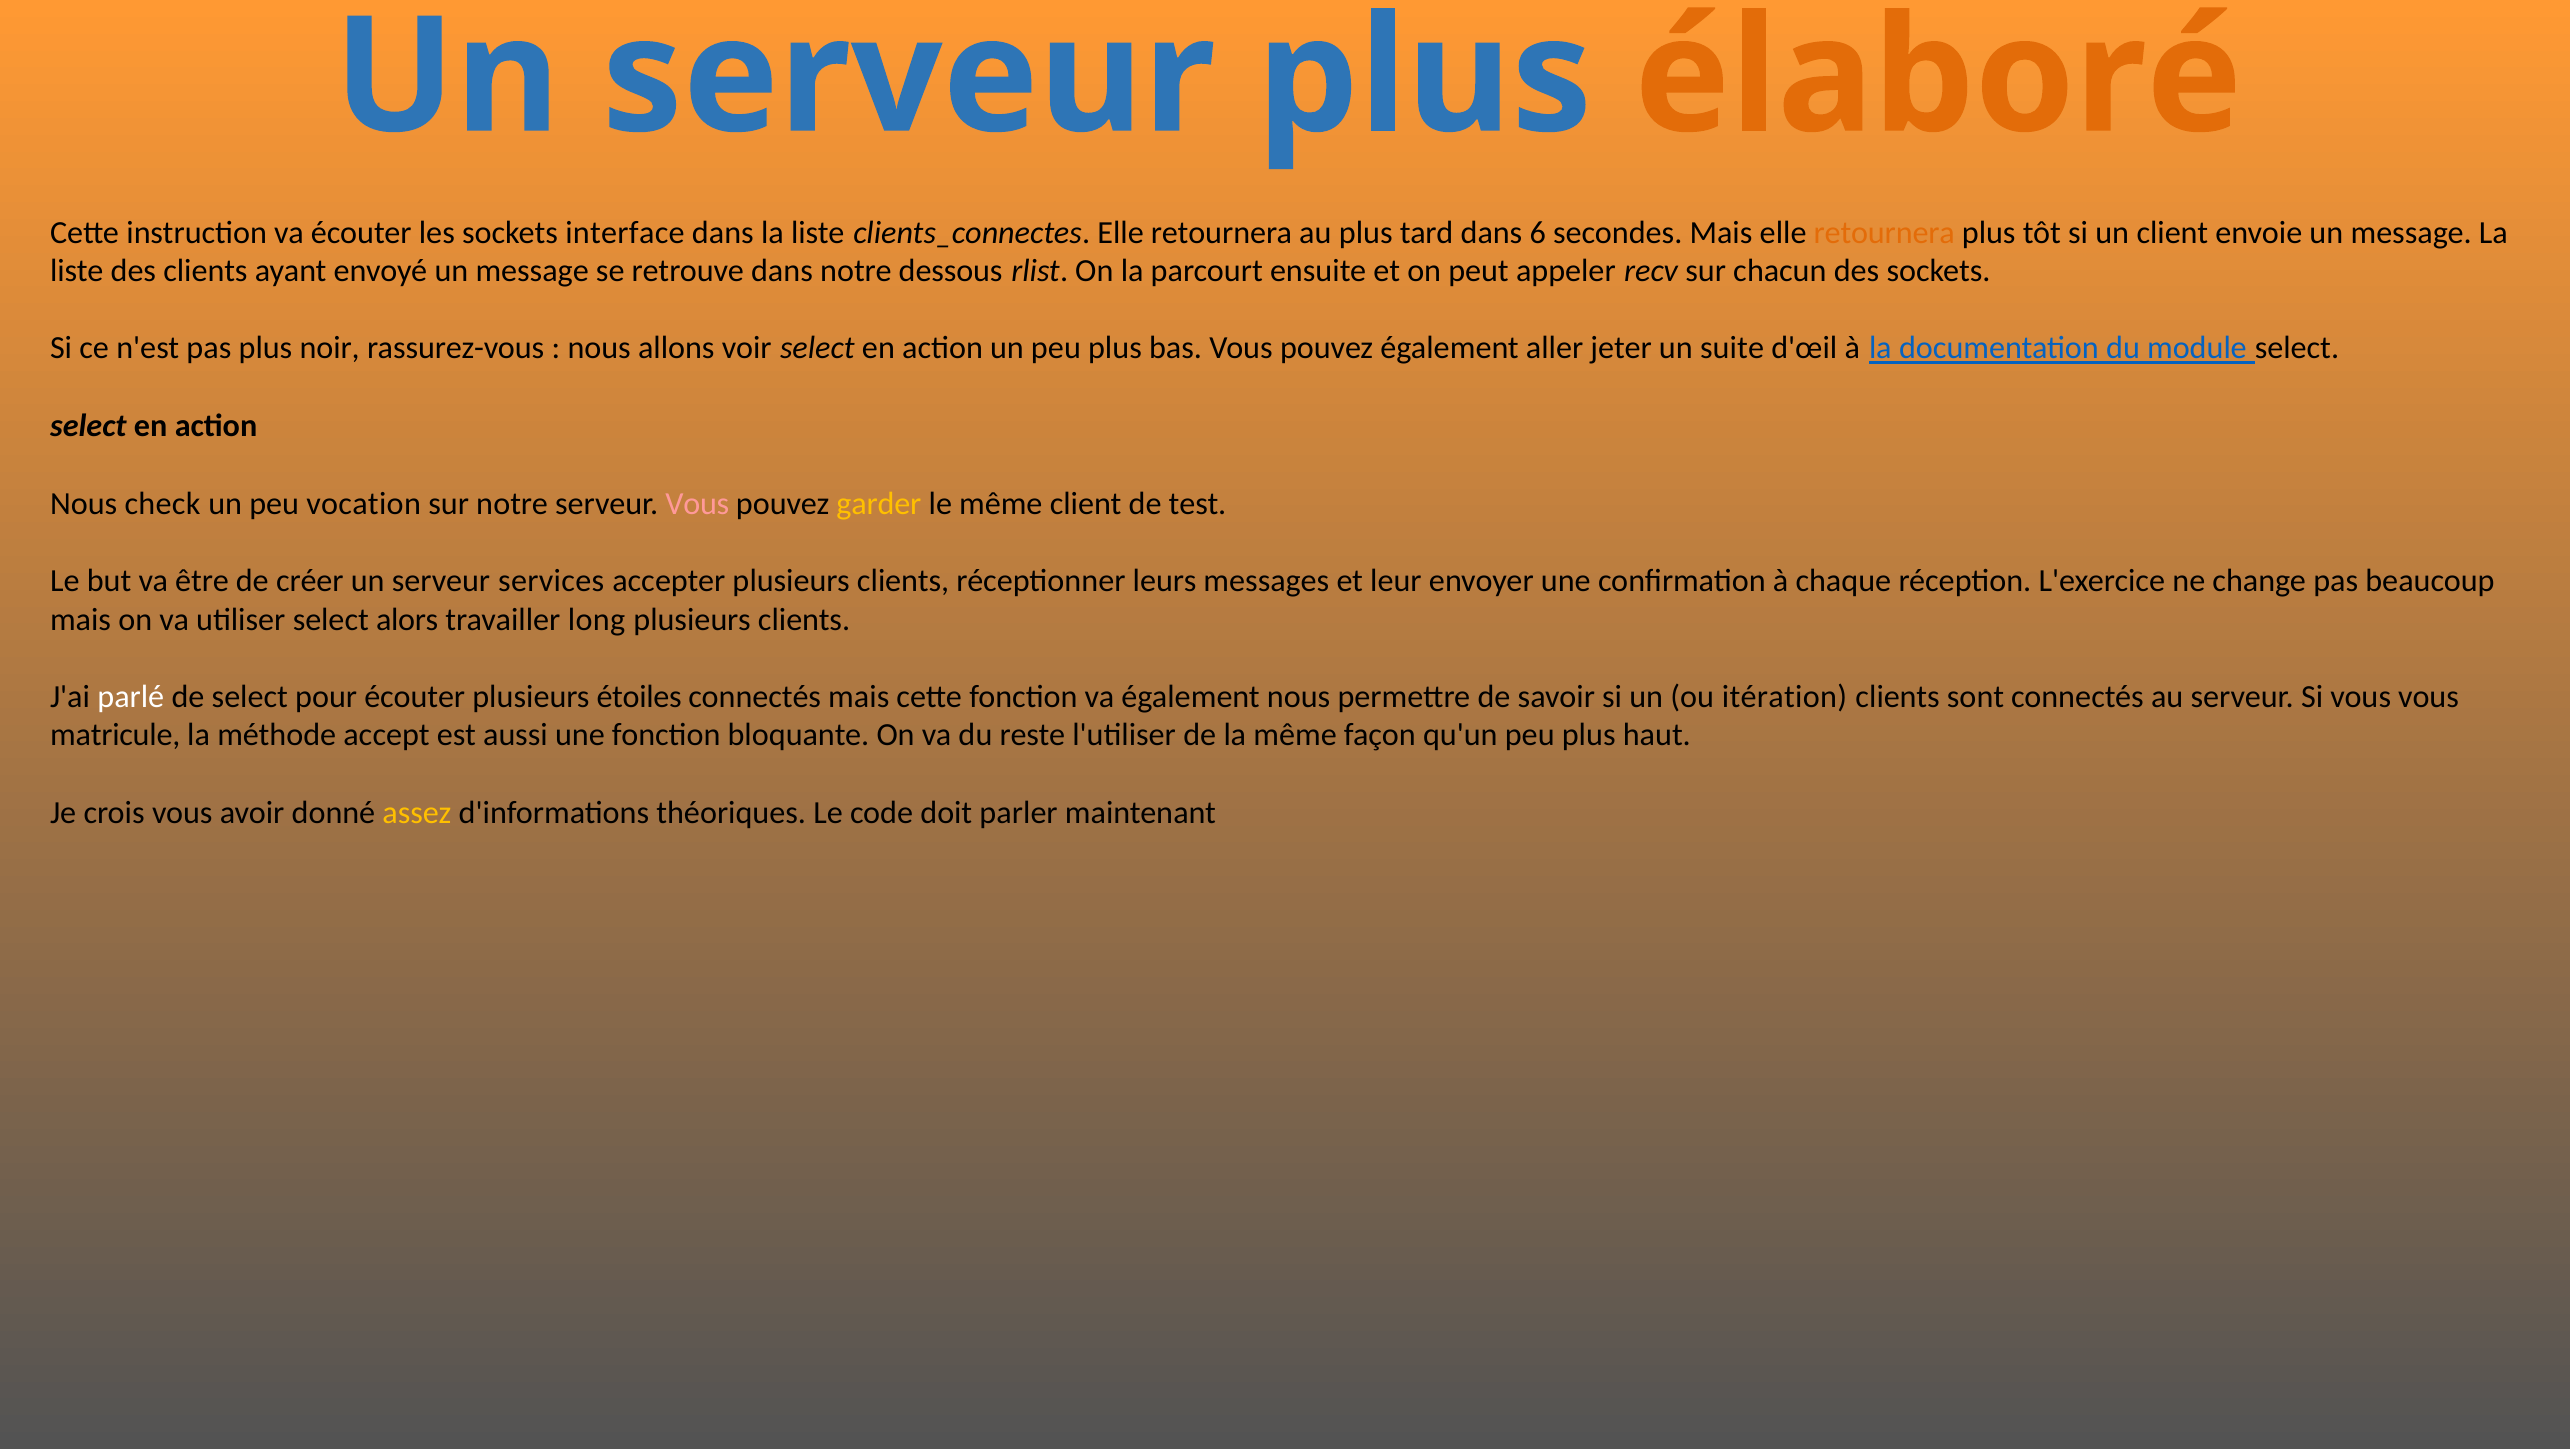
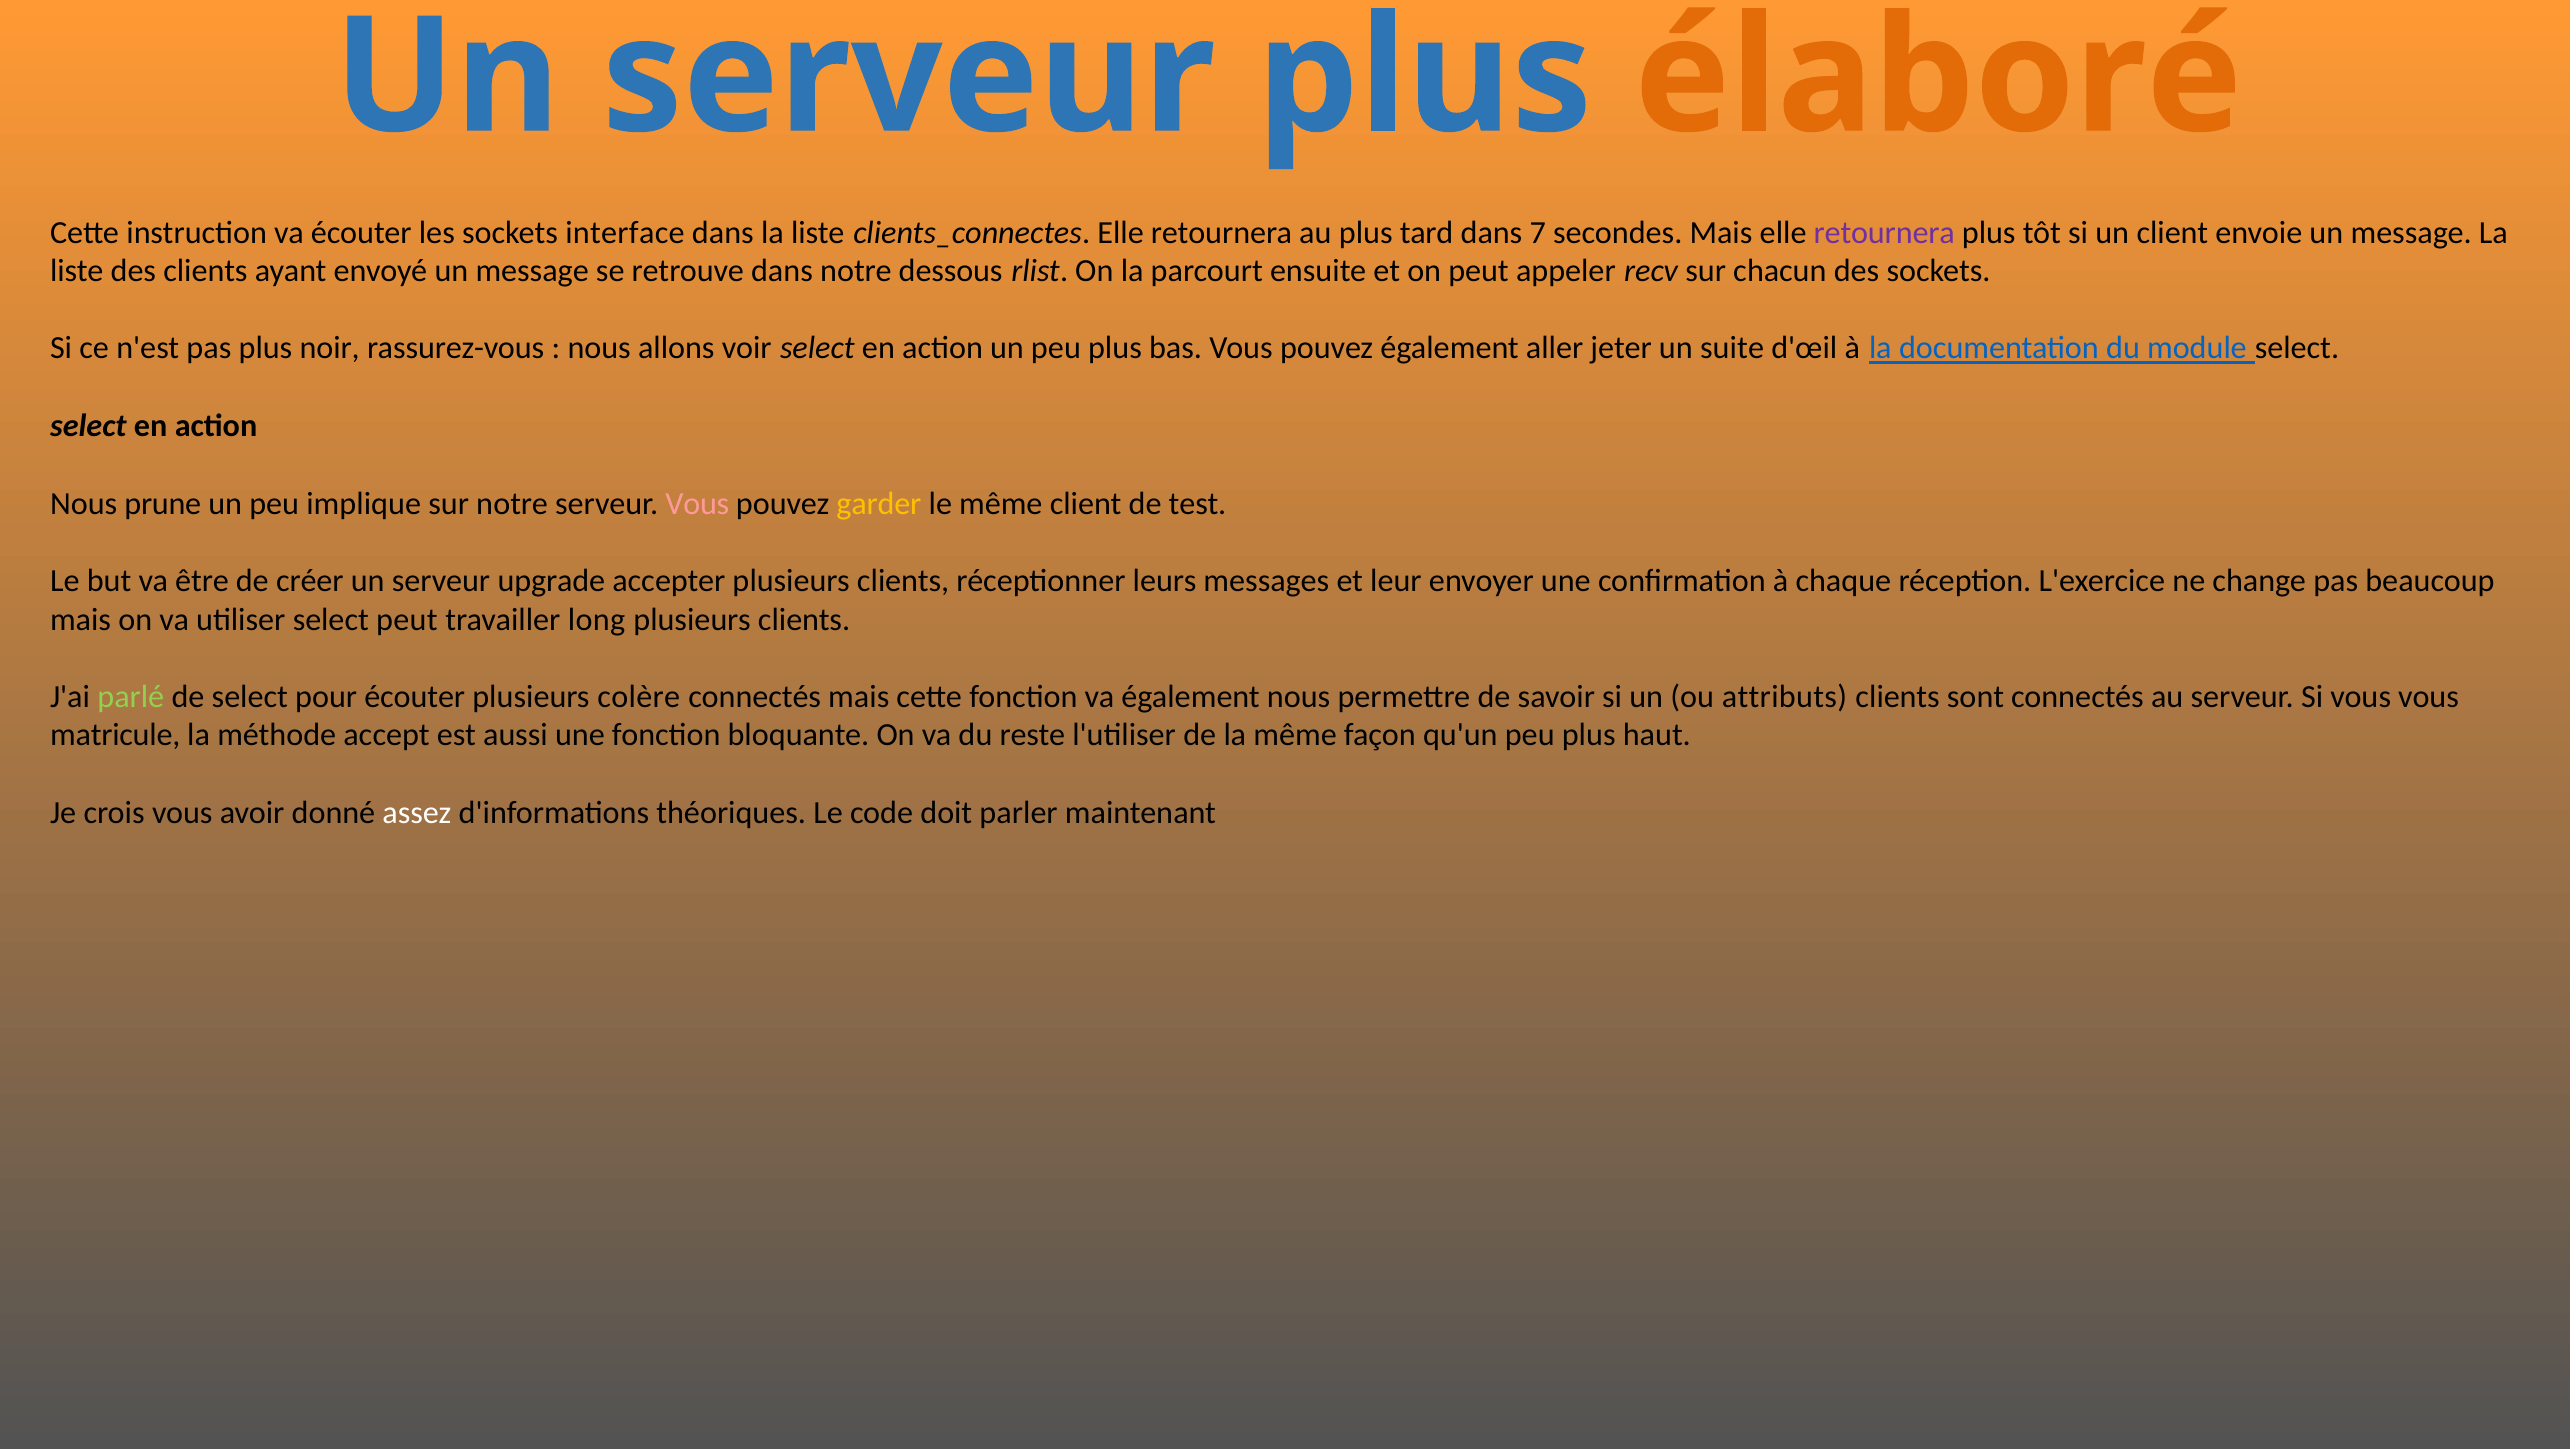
6: 6 -> 7 (1538, 232)
retournera colour: orange -> purple (1884, 232)
check: check -> prune (163, 503)
vocation: vocation -> implique (364, 503)
services: services -> upgrade (551, 581)
select alors: alors -> peut (407, 619)
parlé colour: white -> light green (131, 697)
étoiles: étoiles -> colère (639, 697)
itération: itération -> attributs (1784, 697)
assez colour: yellow -> white (417, 813)
